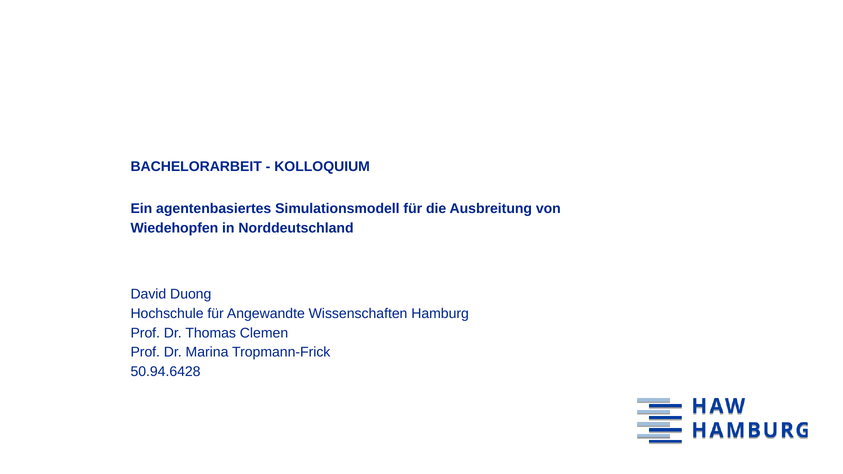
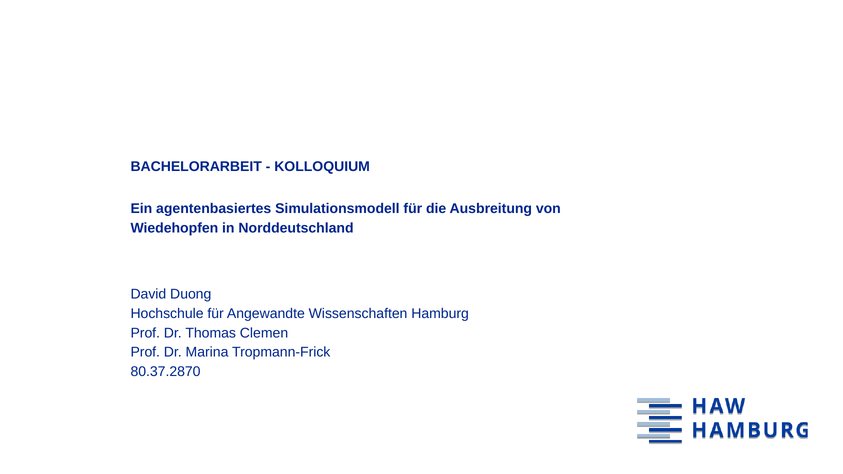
50.94.6428: 50.94.6428 -> 80.37.2870 (166, 372)
